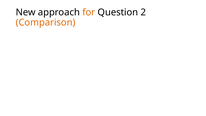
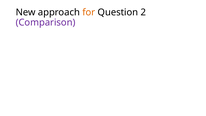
Comparison colour: orange -> purple (46, 22)
